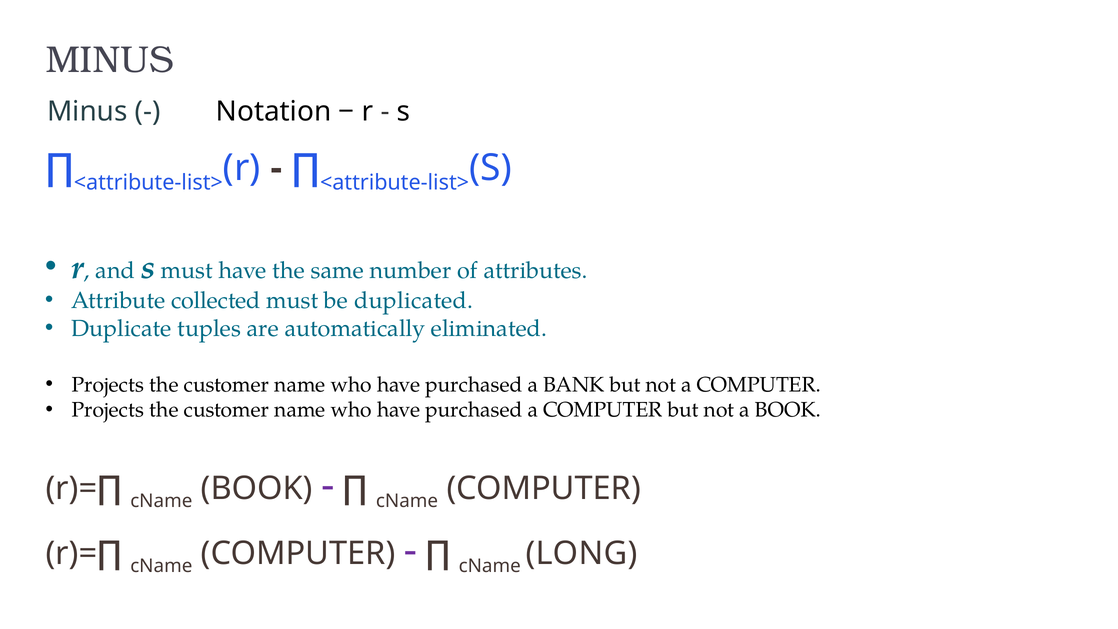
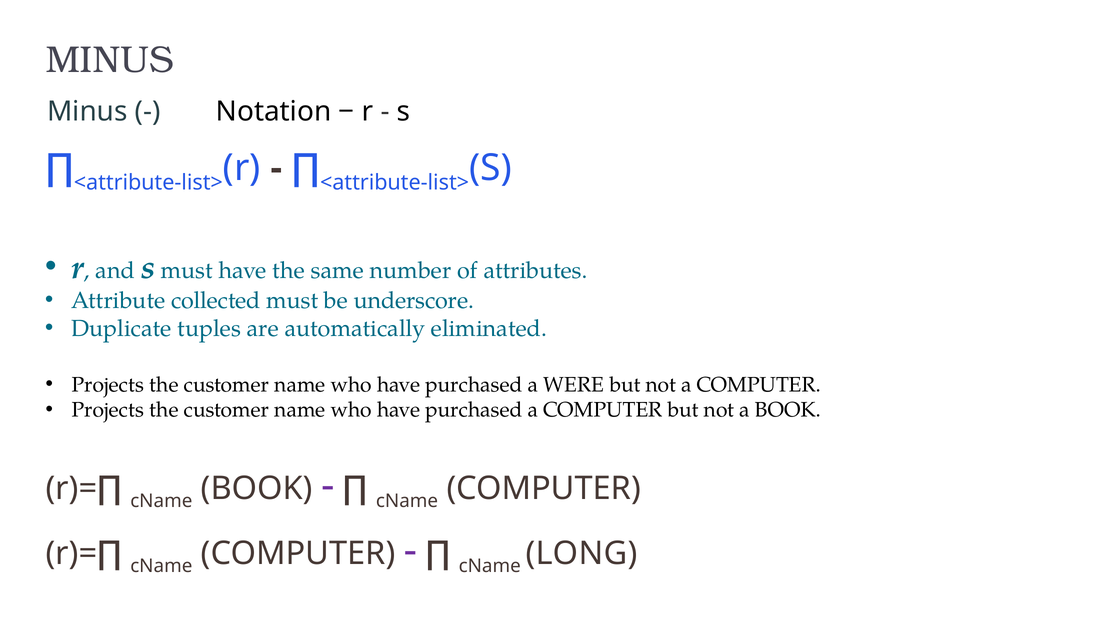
duplicated: duplicated -> underscore (414, 300)
BANK: BANK -> WERE (574, 385)
